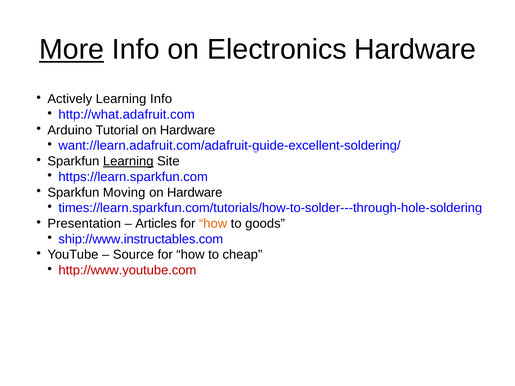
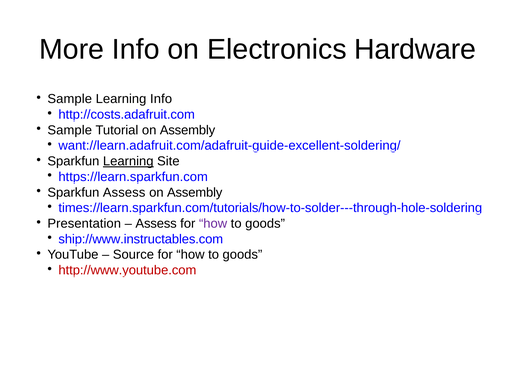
More underline: present -> none (72, 50)
Actively: Actively -> Sample (70, 99)
http://what.adafruit.com: http://what.adafruit.com -> http://costs.adafruit.com (127, 115)
Arduino: Arduino -> Sample (70, 130)
Tutorial on Hardware: Hardware -> Assembly (188, 130)
Sparkfun Moving: Moving -> Assess (124, 193)
Hardware: Hardware -> Assembly (195, 193)
Articles: Articles -> Assess (156, 224)
how colour: orange -> purple (213, 224)
cheap: cheap -> goods (242, 255)
